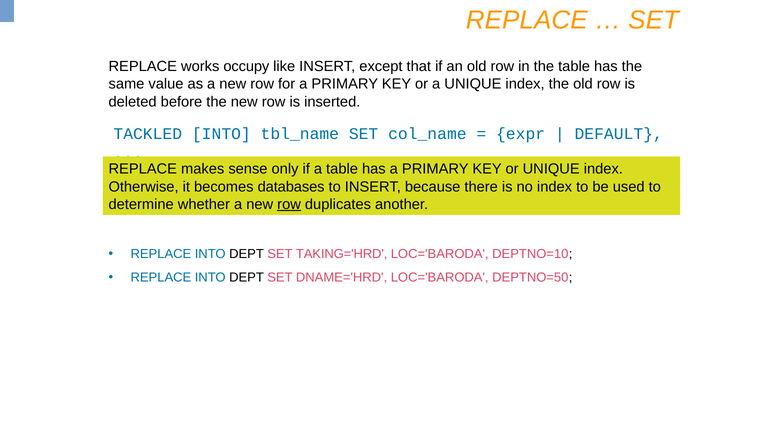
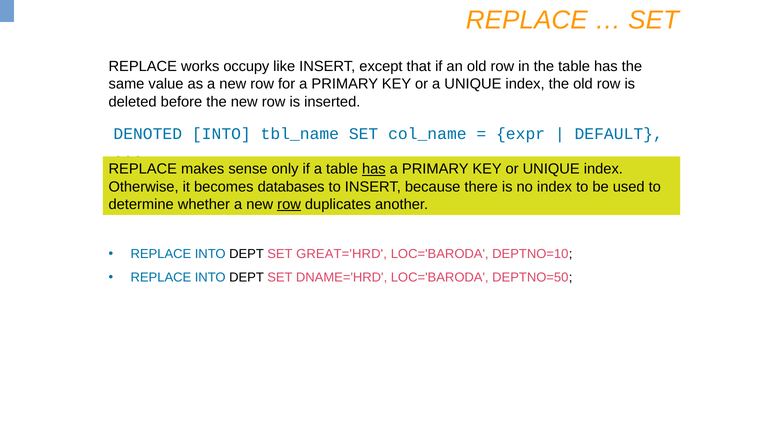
TACKLED: TACKLED -> DENOTED (148, 134)
has underline: none -> present (374, 169)
TAKING='HRD: TAKING='HRD -> GREAT='HRD (342, 254)
